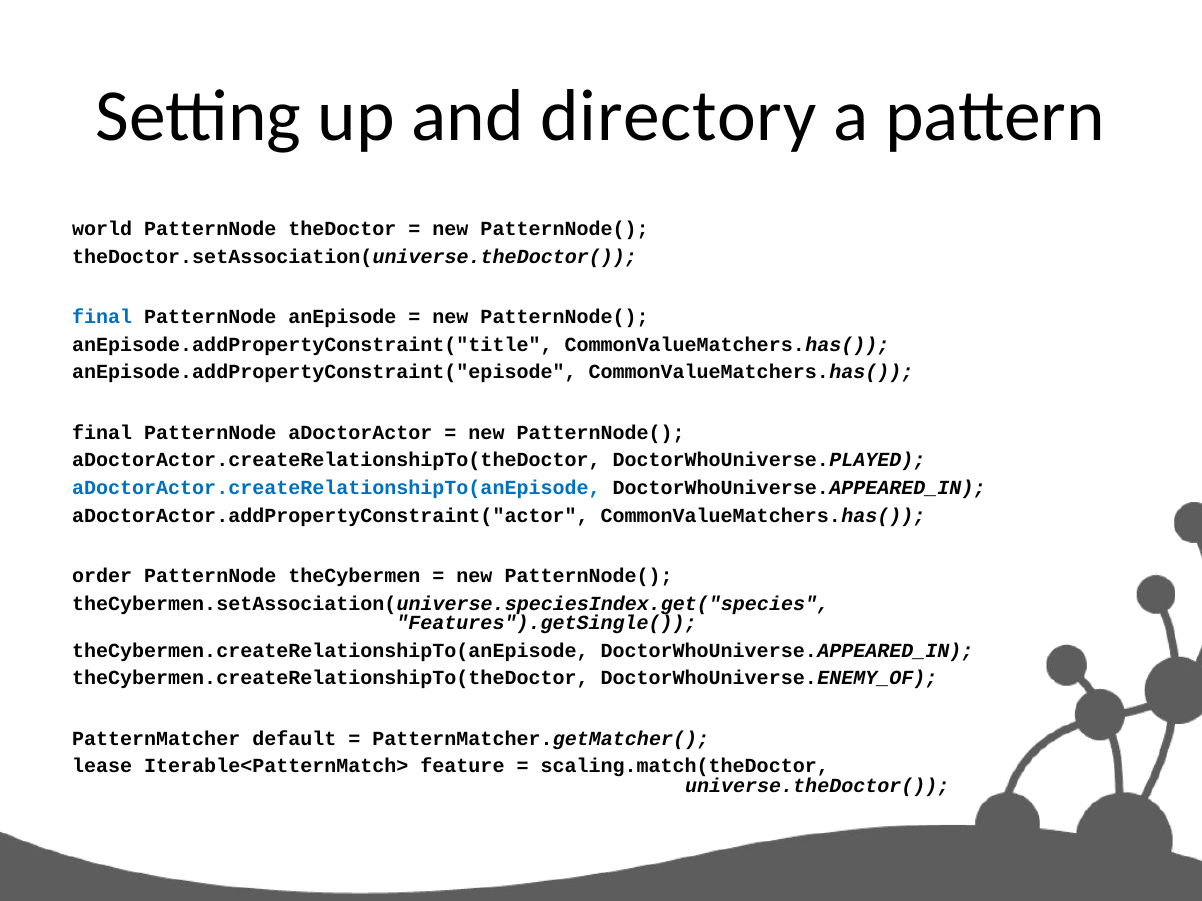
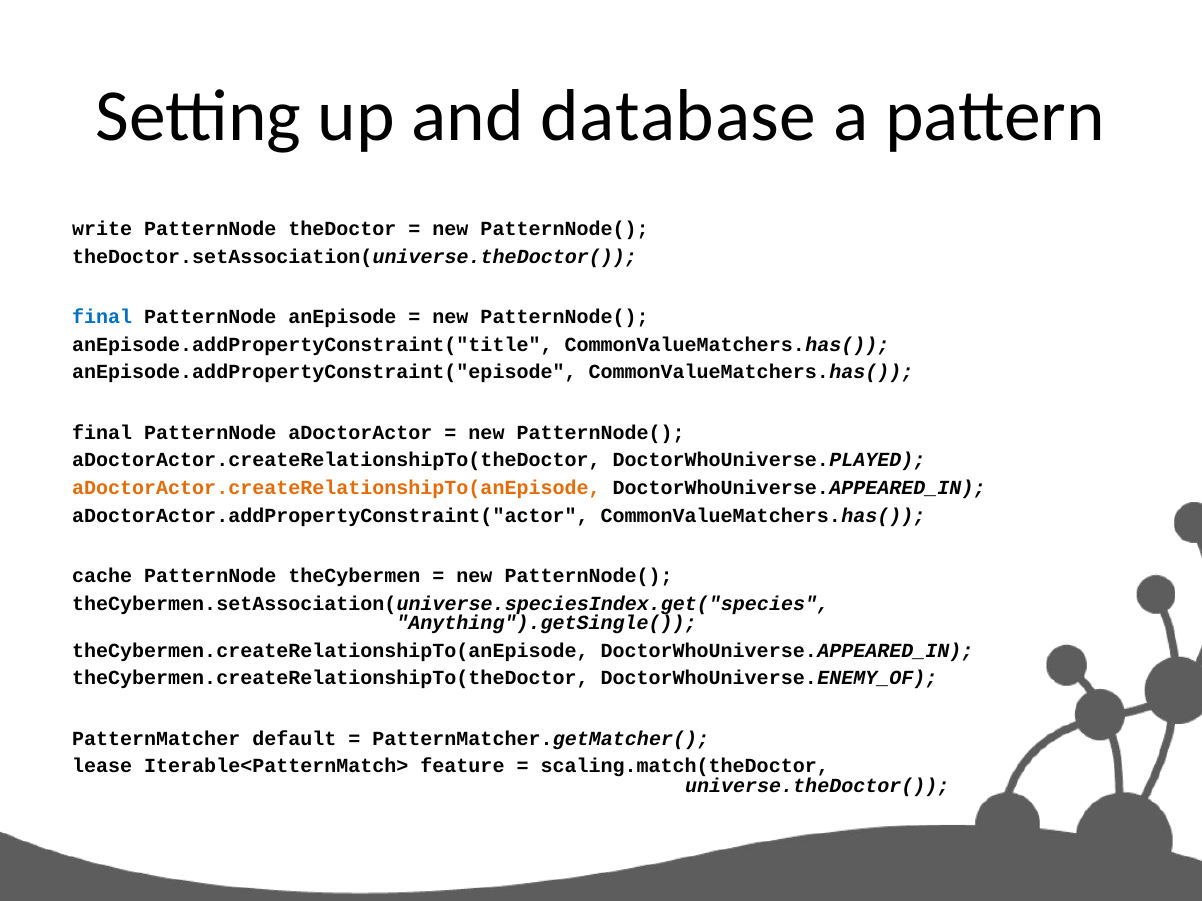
directory: directory -> database (678, 116)
world: world -> write (102, 229)
aDoctorActor.createRelationshipTo(anEpisode colour: blue -> orange (336, 488)
order: order -> cache (102, 576)
Features").getSingle(: Features").getSingle( -> Anything").getSingle( (547, 623)
